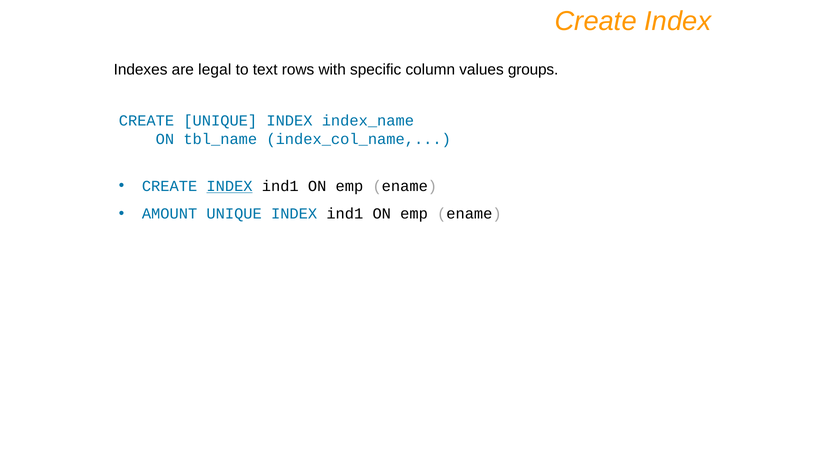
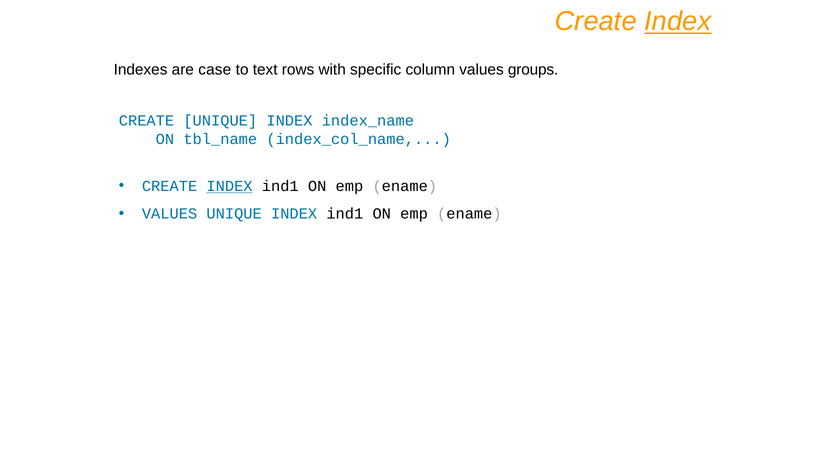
Index underline: none -> present (678, 21)
legal: legal -> case (215, 70)
AMOUNT: AMOUNT -> VALUES (170, 214)
